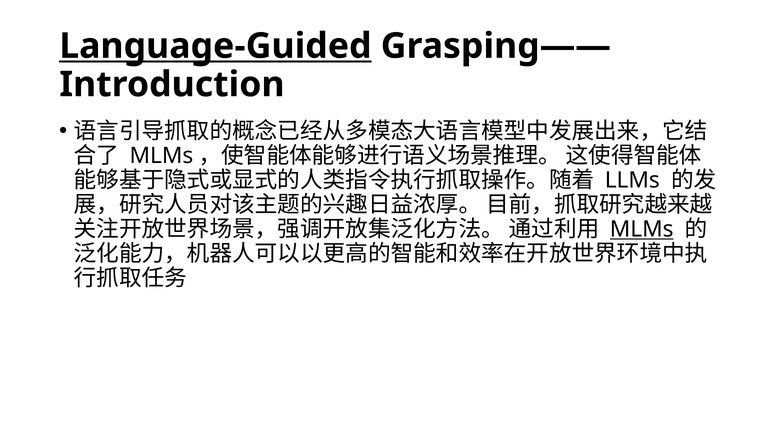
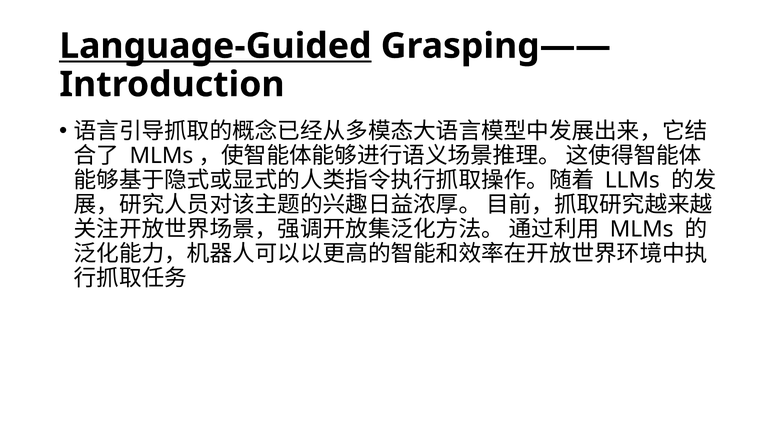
MLMs underline: present -> none (642, 229)
